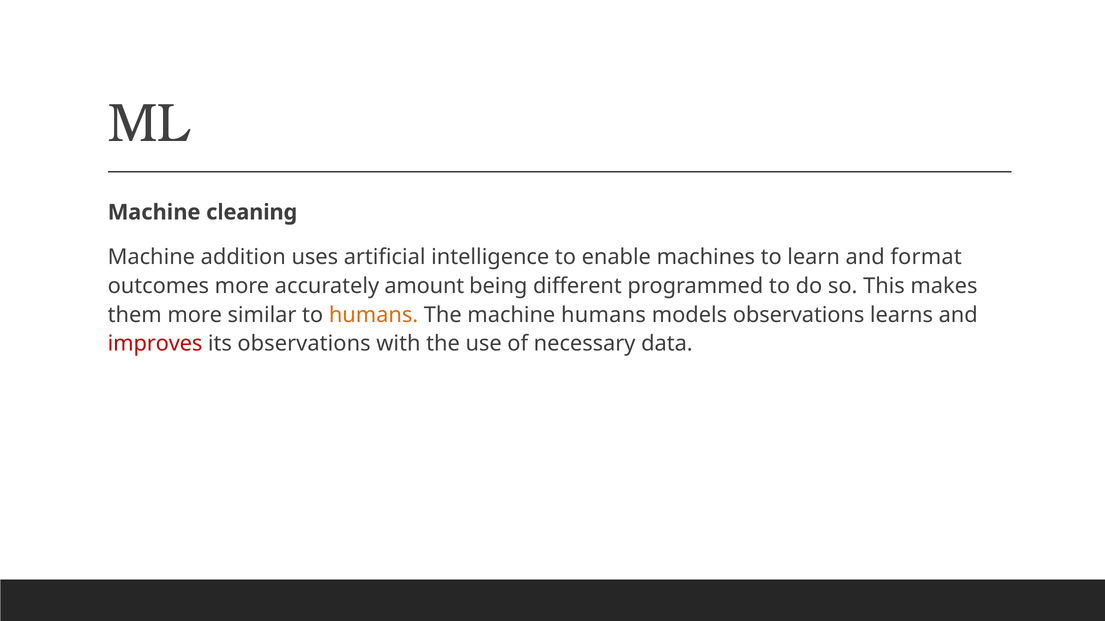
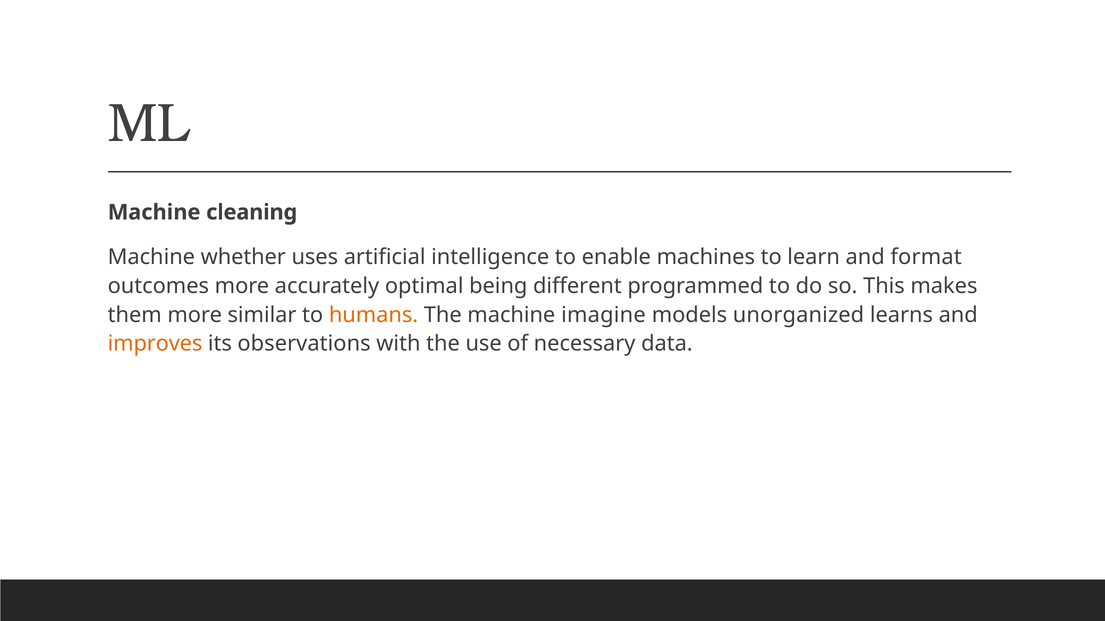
addition: addition -> whether (243, 257)
amount: amount -> optimal (424, 286)
machine humans: humans -> imagine (603, 315)
models observations: observations -> unorganized (799, 315)
improves colour: red -> orange (155, 344)
